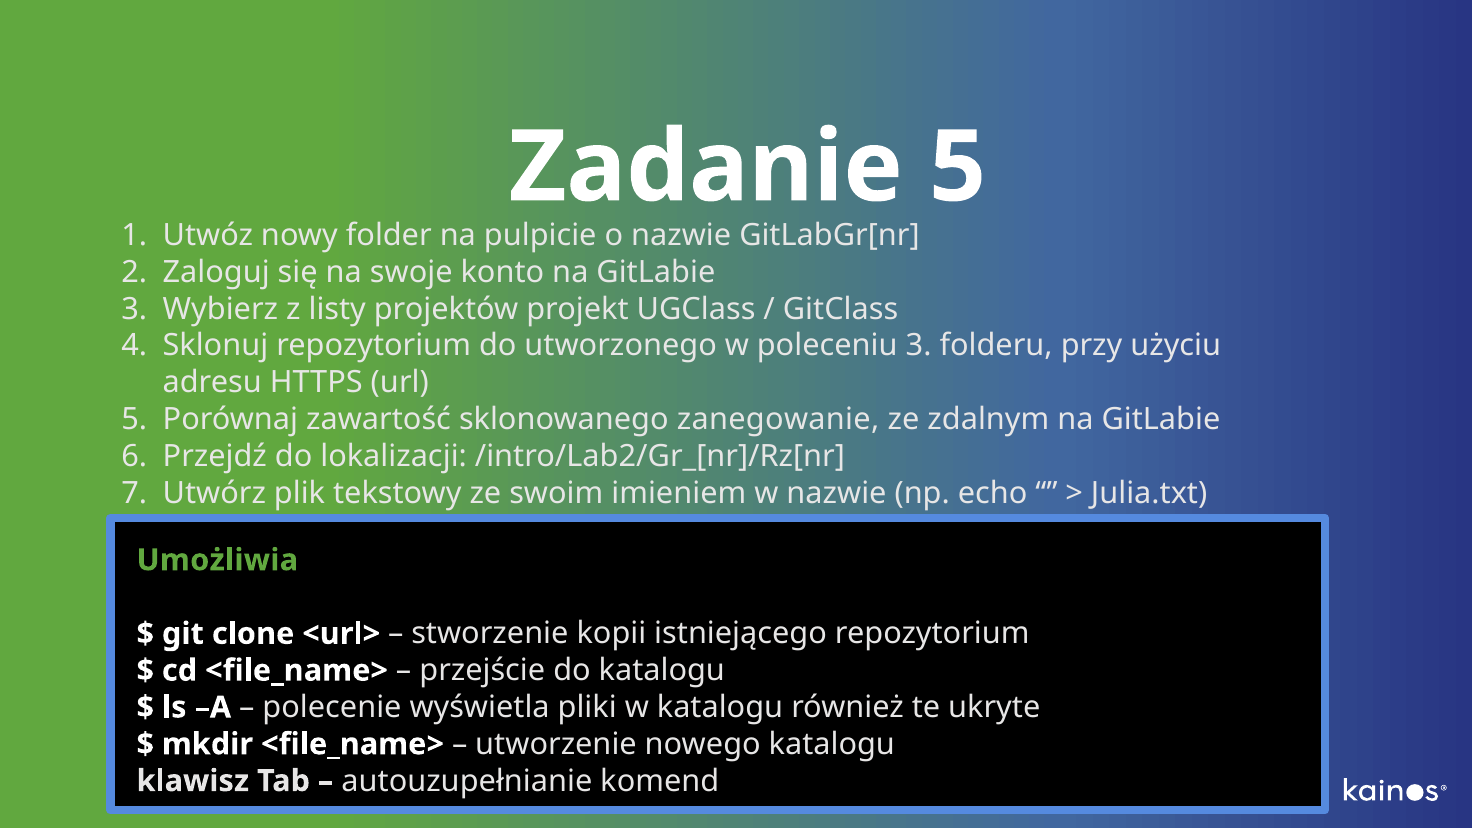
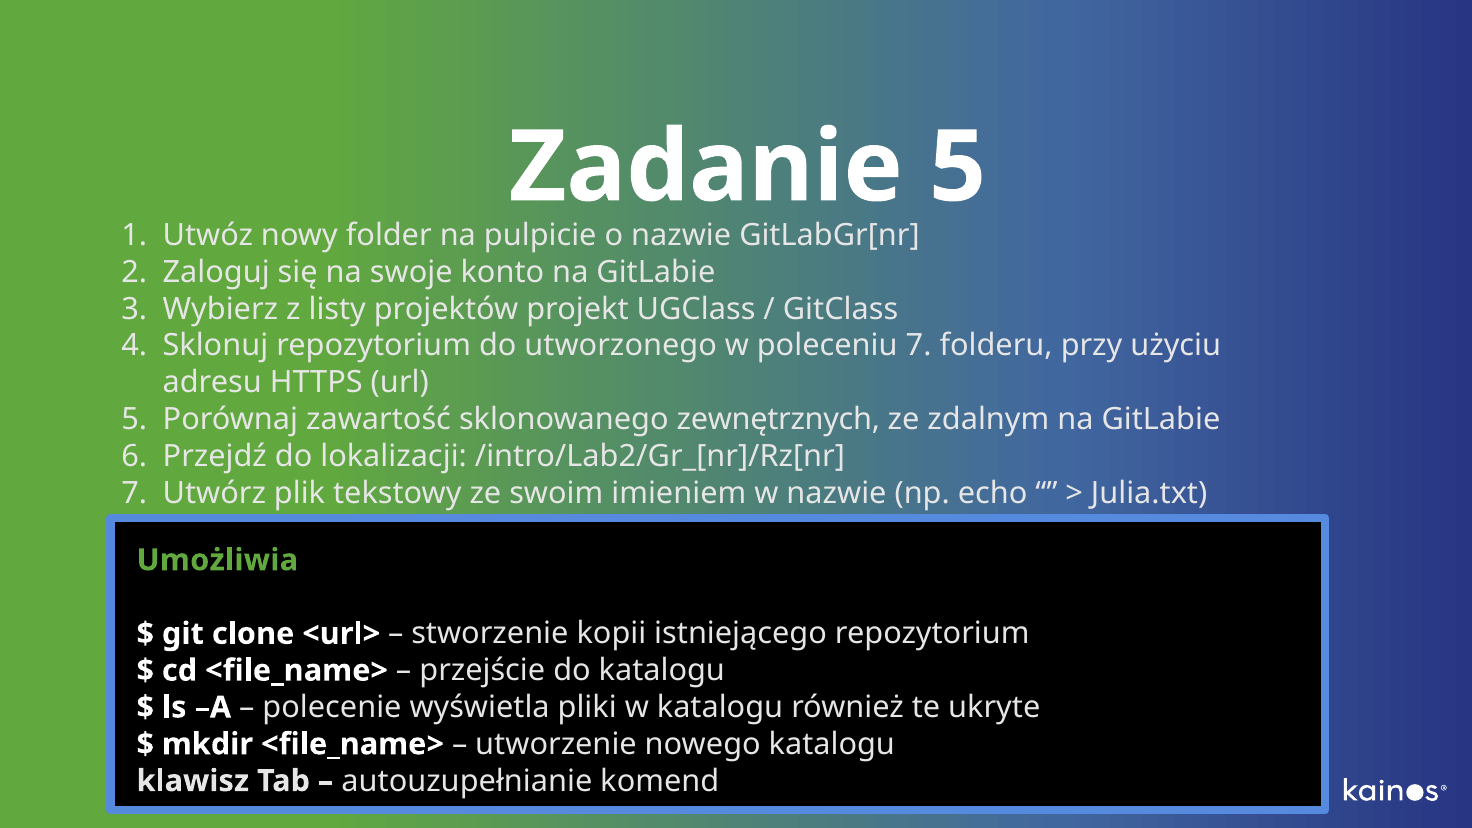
poleceniu 3: 3 -> 7 (919, 346)
zanegowanie: zanegowanie -> zewnętrznych (778, 419)
